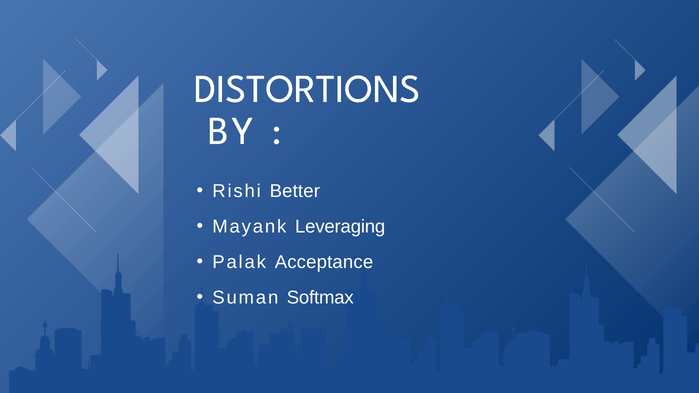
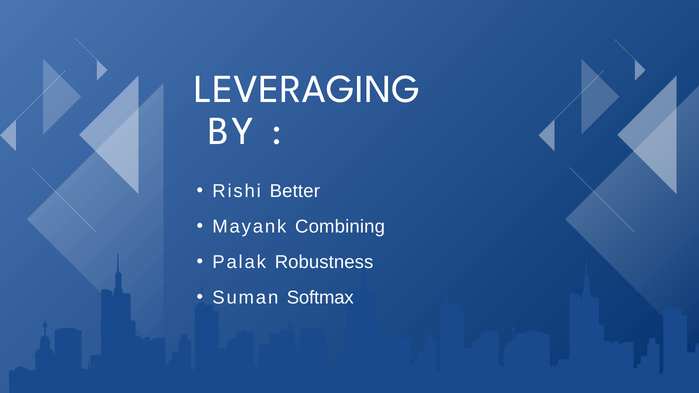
DISTORTIONS: DISTORTIONS -> LEVERAGING (307, 89)
Leveraging: Leveraging -> Combining (340, 227)
Acceptance: Acceptance -> Robustness (324, 262)
